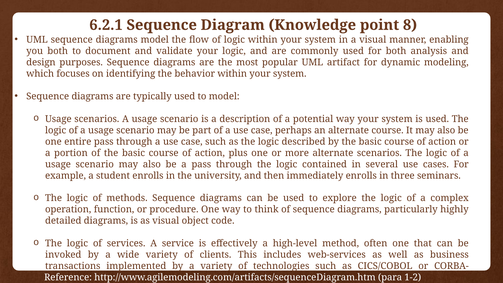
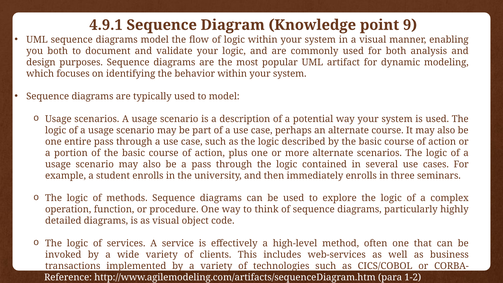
6.2.1: 6.2.1 -> 4.9.1 (106, 25)
8: 8 -> 9 (410, 25)
